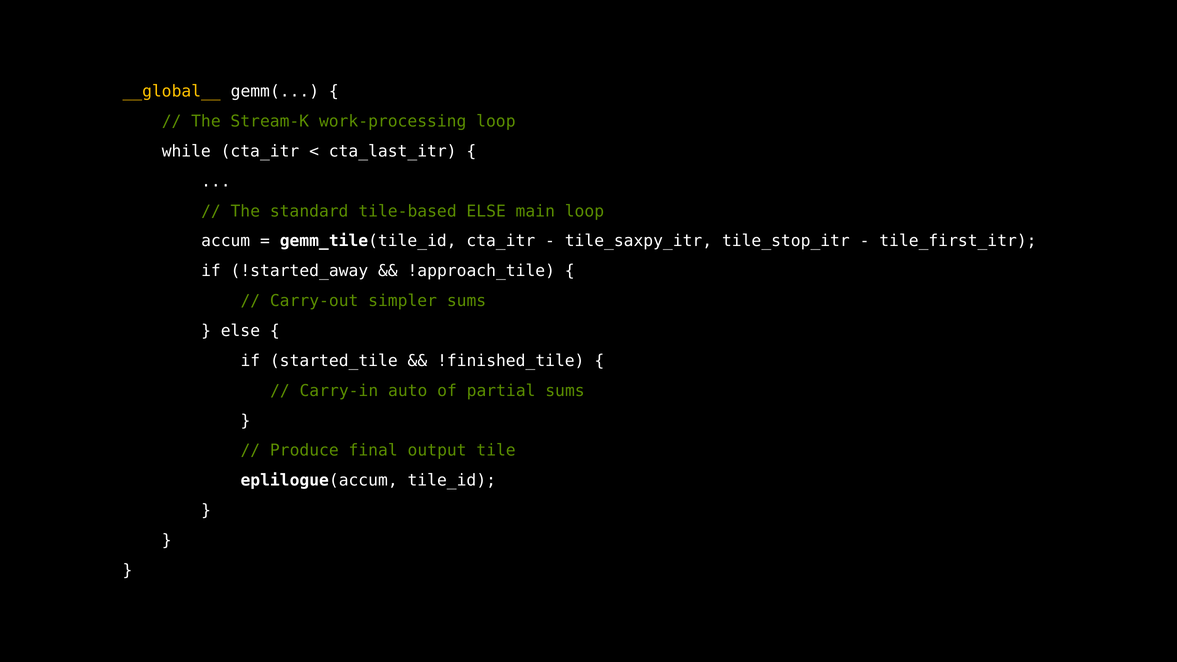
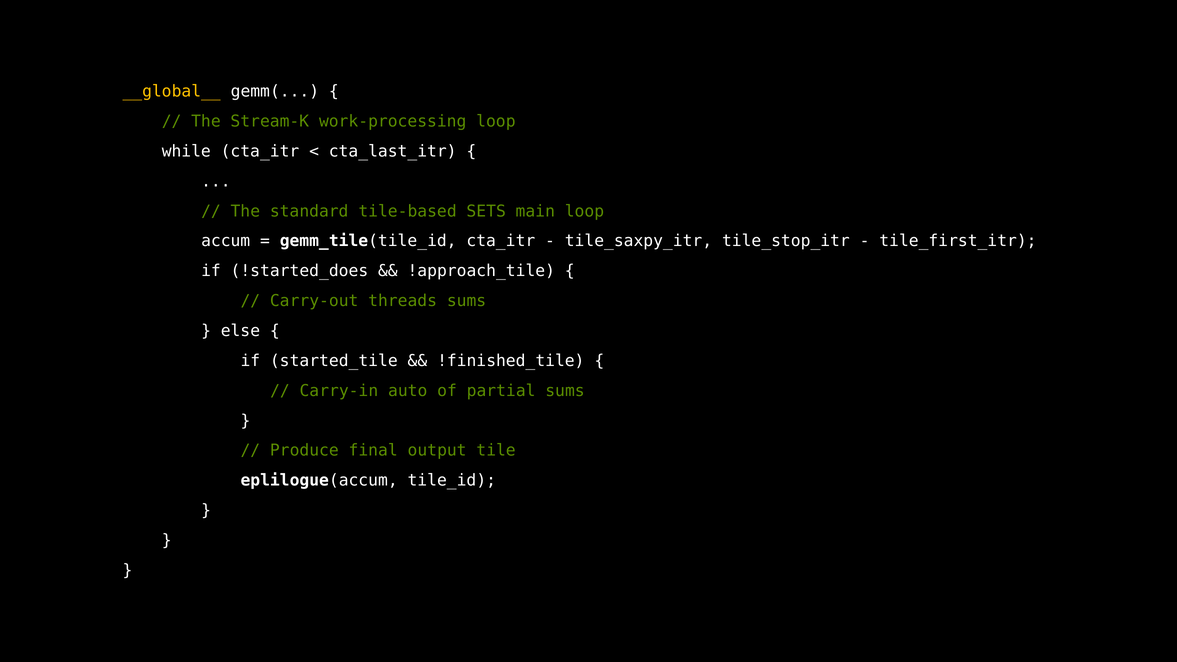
tile-based ELSE: ELSE -> SETS (486, 211)
!started_away: !started_away -> !started_does (299, 271)
simpler: simpler -> threads (403, 301)
